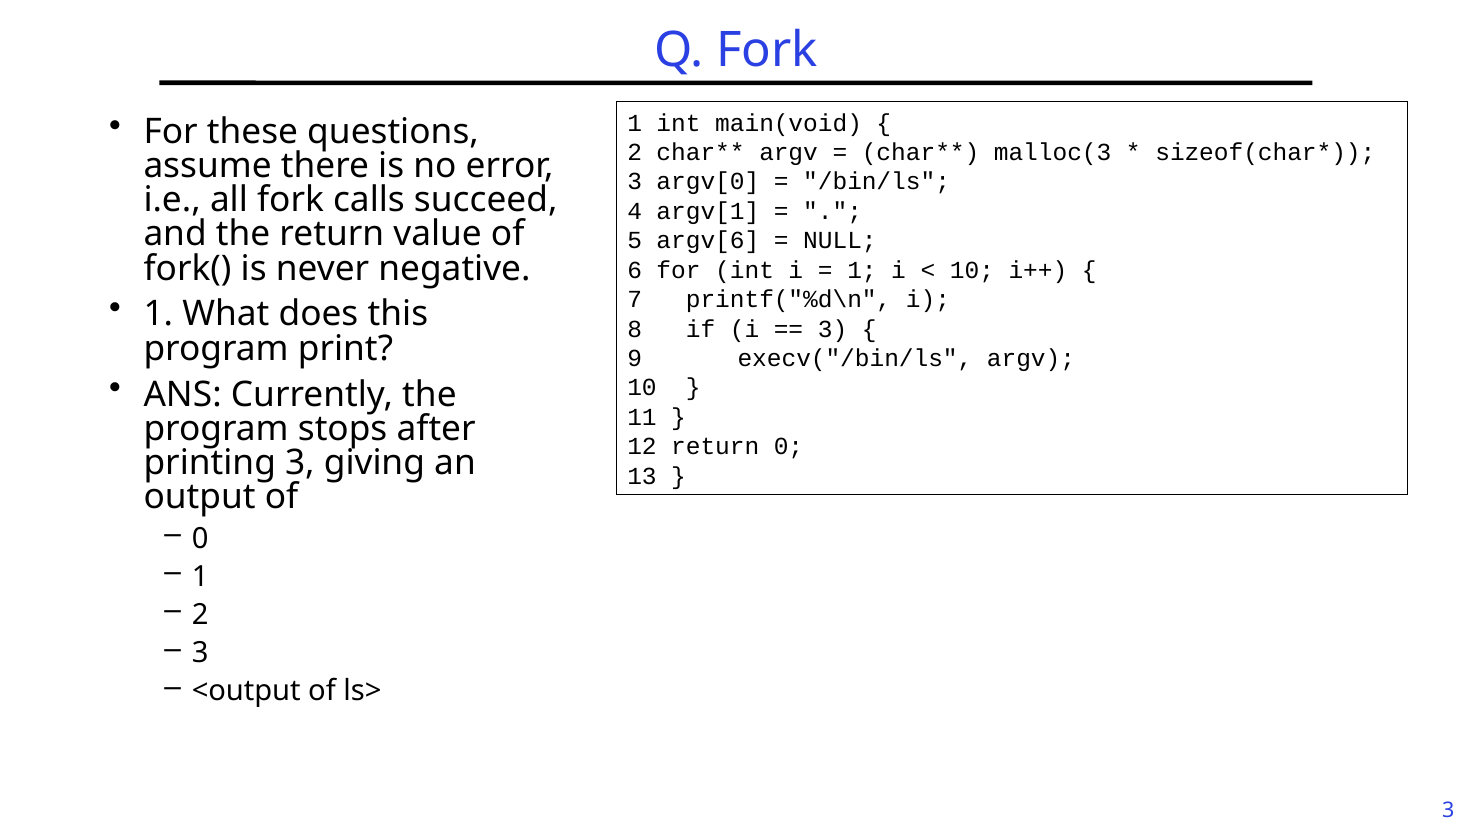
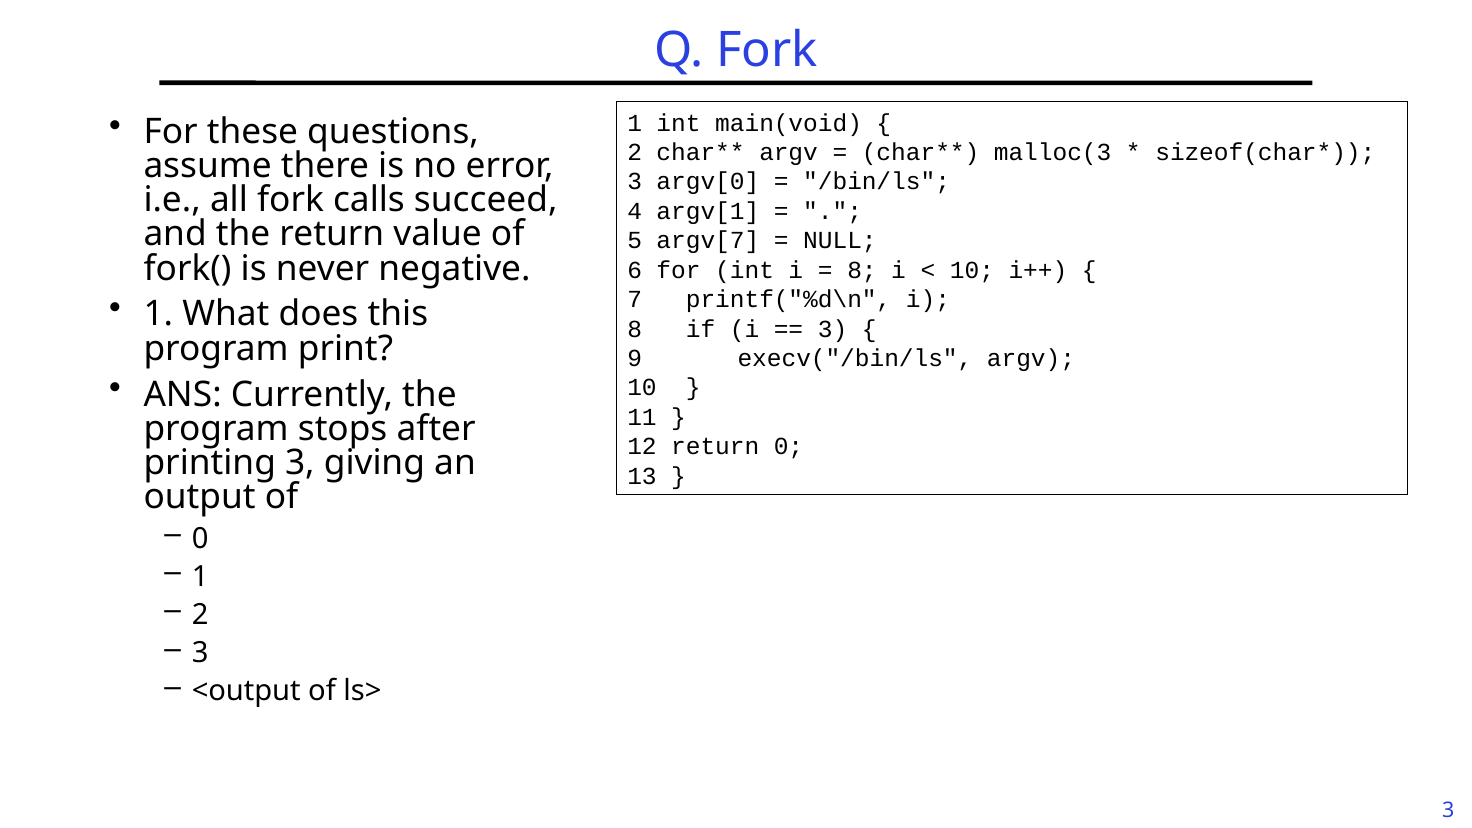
argv[6: argv[6 -> argv[7 (708, 241)
1: 1 -> 8 (862, 270)
